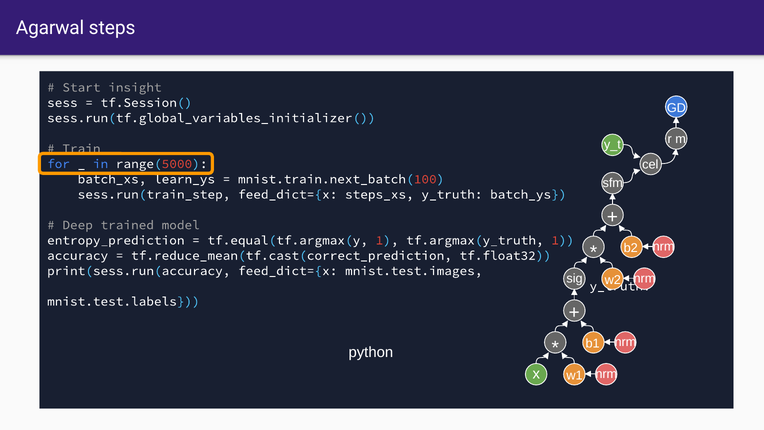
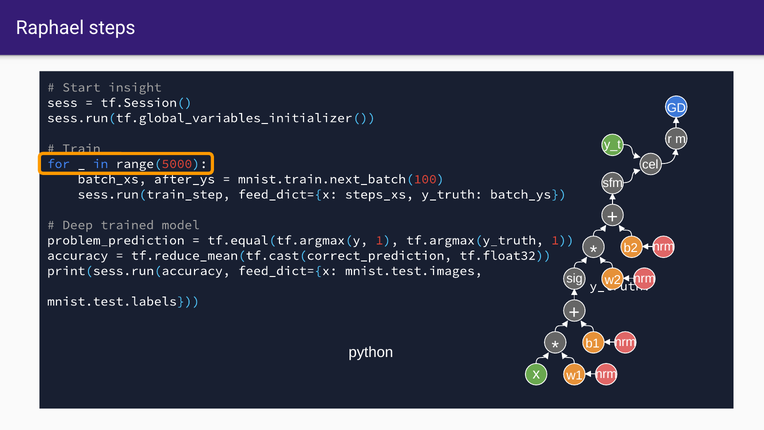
Agarwal: Agarwal -> Raphael (50, 28)
learn_ys: learn_ys -> after_ys (185, 179)
entropy_prediction: entropy_prediction -> problem_prediction (116, 240)
